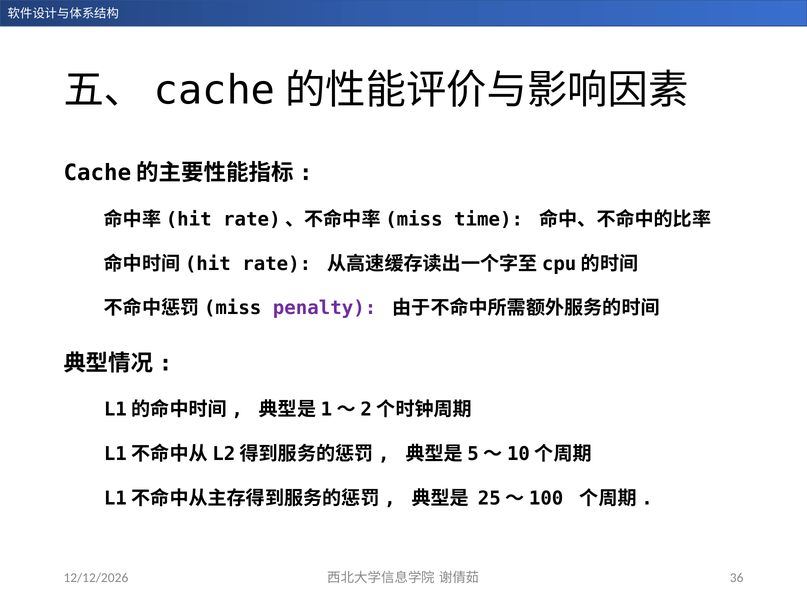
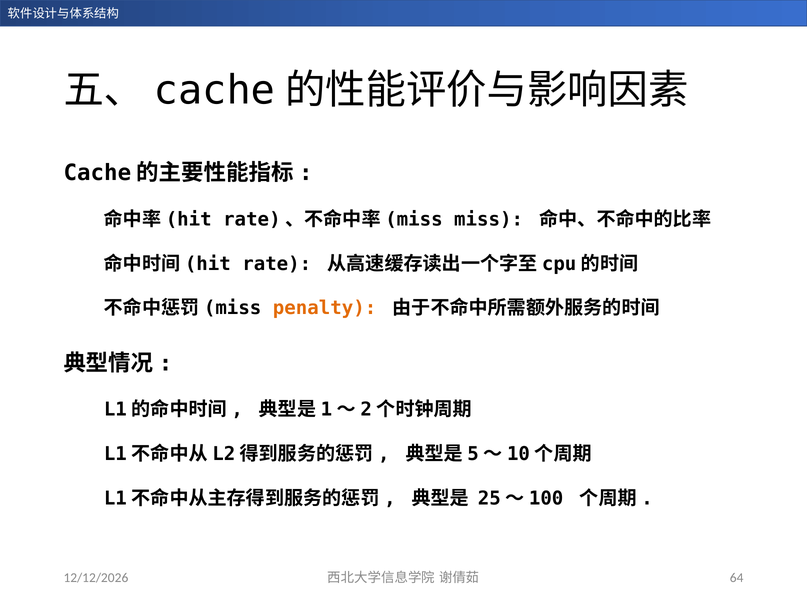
time: time -> miss (489, 219)
penalty colour: purple -> orange (325, 308)
36: 36 -> 64 (737, 578)
